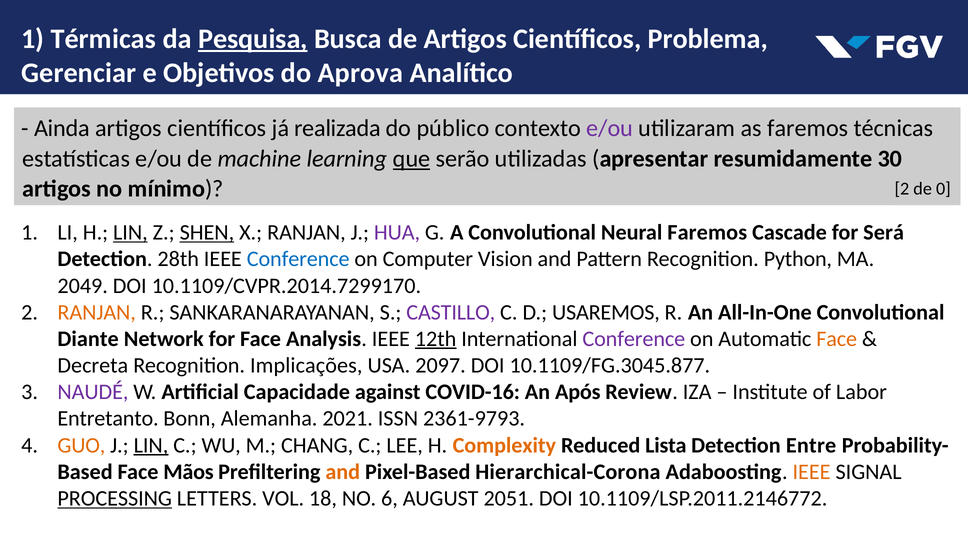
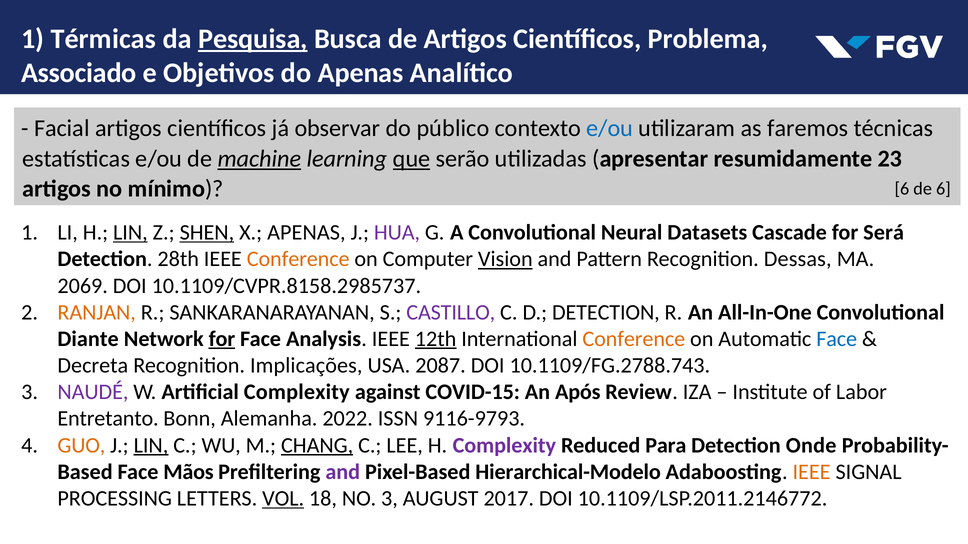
Gerenciar: Gerenciar -> Associado (79, 73)
do Aprova: Aprova -> Apenas (361, 73)
Ainda: Ainda -> Facial (62, 129)
realizada: realizada -> observar (337, 129)
e/ou colour: purple -> blue (610, 129)
machine underline: none -> present (259, 159)
30: 30 -> 23 (890, 159)
2: 2 -> 6 (902, 189)
de 0: 0 -> 6 (943, 189)
X RANJAN: RANJAN -> APENAS (306, 233)
Neural Faremos: Faremos -> Datasets (707, 233)
Conference colour: blue -> orange (298, 259)
Vision underline: none -> present (505, 259)
Python: Python -> Dessas (798, 259)
2049: 2049 -> 2069 (83, 286)
10.1109/CVPR.2014.7299170: 10.1109/CVPR.2014.7299170 -> 10.1109/CVPR.8158.2985737 (286, 286)
D USAREMOS: USAREMOS -> DETECTION (606, 313)
for underline: none -> present (222, 339)
Conference colour: purple -> orange (634, 339)
Face colour: orange -> blue (837, 339)
2097: 2097 -> 2087 (441, 366)
10.1109/FG.3045.877: 10.1109/FG.3045.877 -> 10.1109/FG.2788.743 (610, 366)
Artificial Capacidade: Capacidade -> Complexity (297, 392)
COVID-16: COVID-16 -> COVID-15 (473, 392)
2021: 2021 -> 2022 (348, 419)
2361-9793: 2361-9793 -> 9116-9793 (474, 419)
CHANG underline: none -> present (317, 446)
Complexity colour: orange -> purple (504, 446)
Lista: Lista -> Para (666, 446)
Entre: Entre -> Onde (811, 446)
and colour: orange -> purple (343, 472)
Hierarchical-Corona: Hierarchical-Corona -> Hierarchical-Modelo (568, 472)
PROCESSING underline: present -> none (115, 499)
VOL underline: none -> present (283, 499)
NO 6: 6 -> 3 (389, 499)
2051: 2051 -> 2017 (509, 499)
